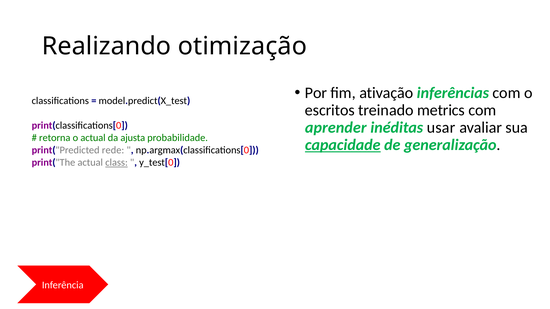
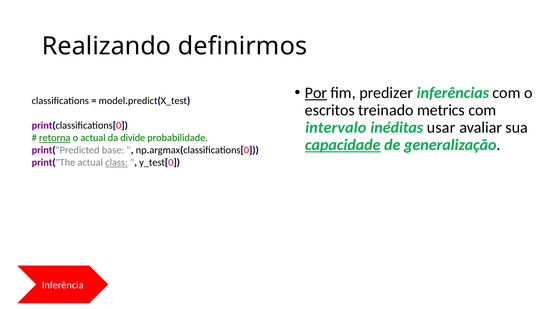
otimização: otimização -> definirmos (242, 46)
Por underline: none -> present (316, 93)
ativação: ativação -> predizer (386, 93)
aprender: aprender -> intervalo (336, 128)
retorna underline: none -> present (55, 138)
ajusta: ajusta -> divide (133, 138)
rede: rede -> base (113, 150)
